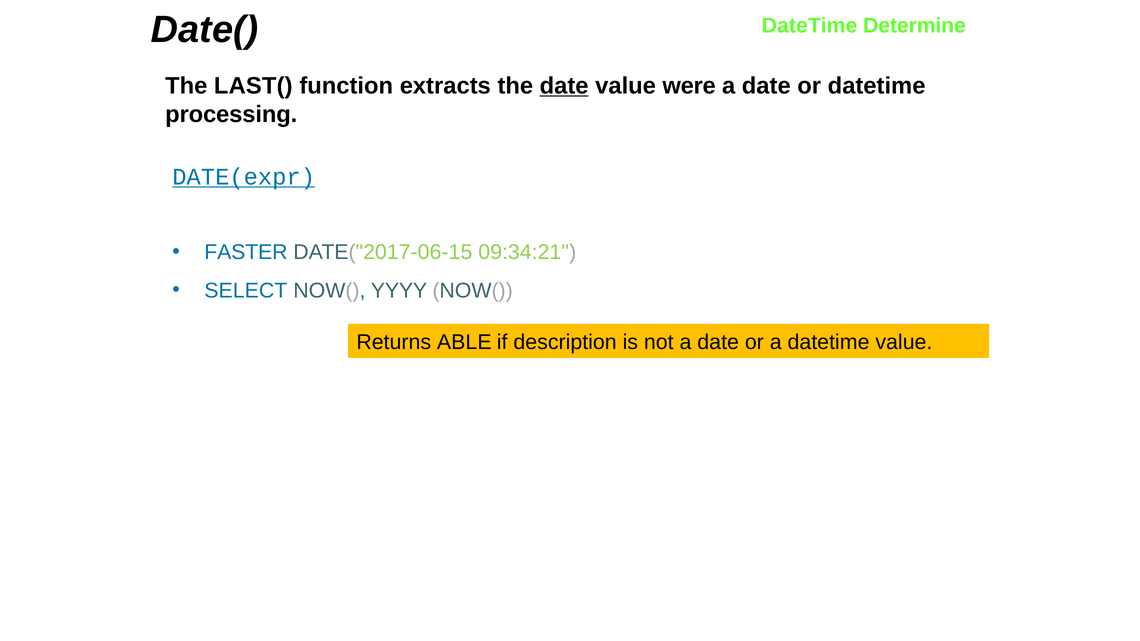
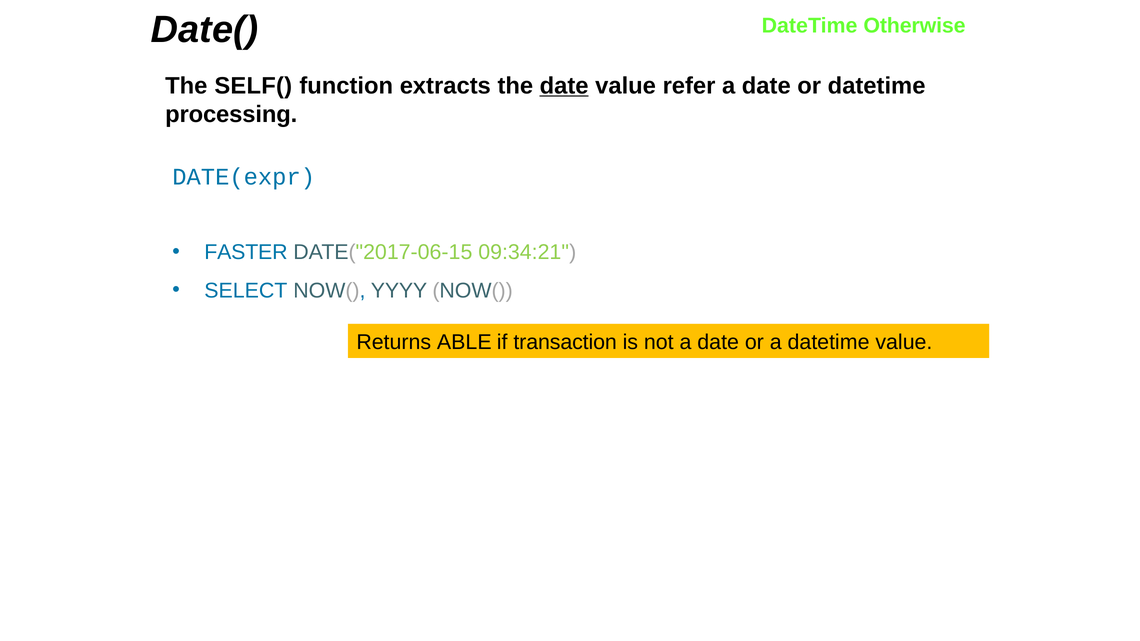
Determine: Determine -> Otherwise (914, 26)
LAST(: LAST( -> SELF( (253, 86)
were: were -> refer (689, 86)
DATE(expr underline: present -> none (244, 177)
description: description -> transaction (565, 343)
